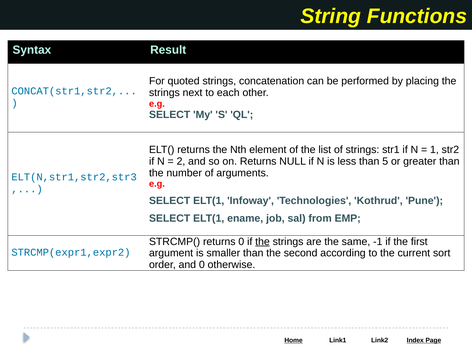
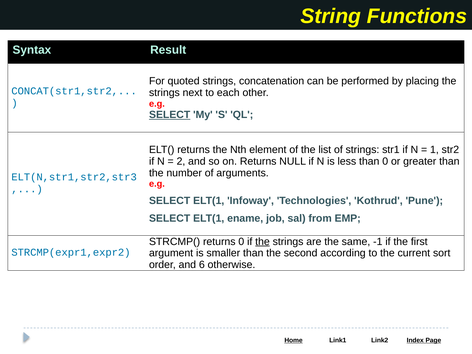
SELECT underline: none -> present (170, 115)
than 5: 5 -> 0 (385, 161)
and 0: 0 -> 6 (202, 265)
